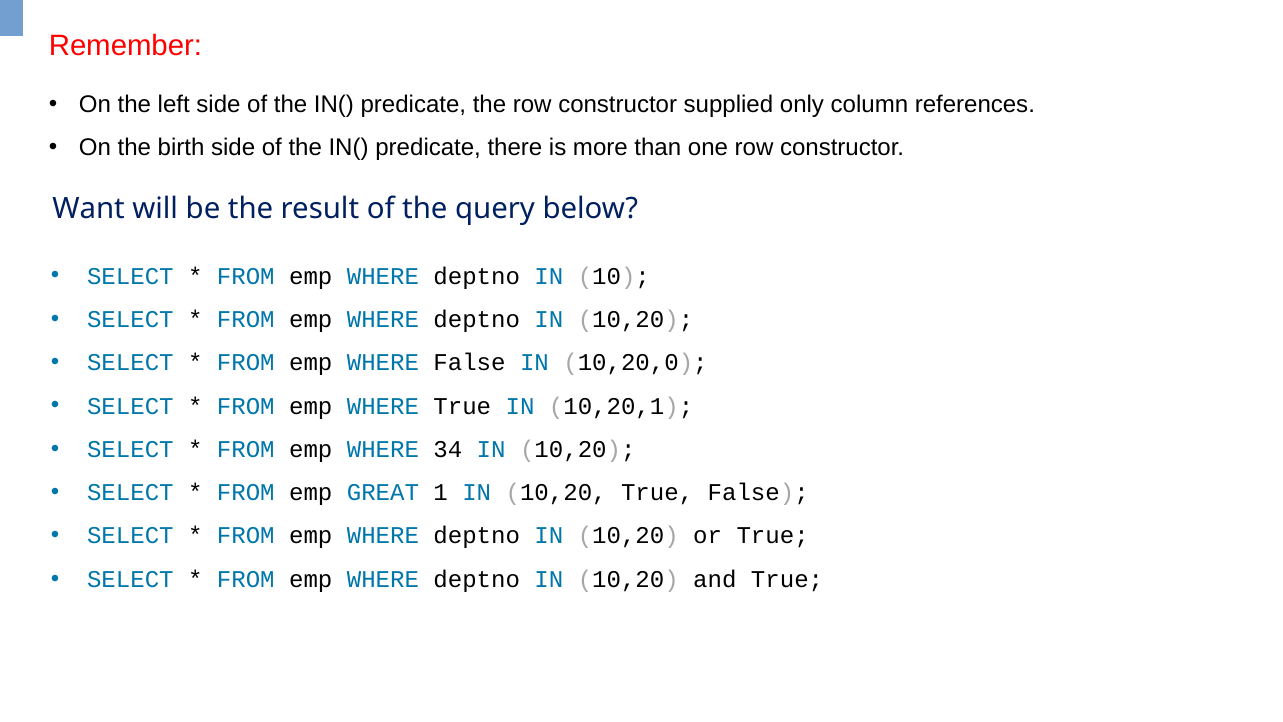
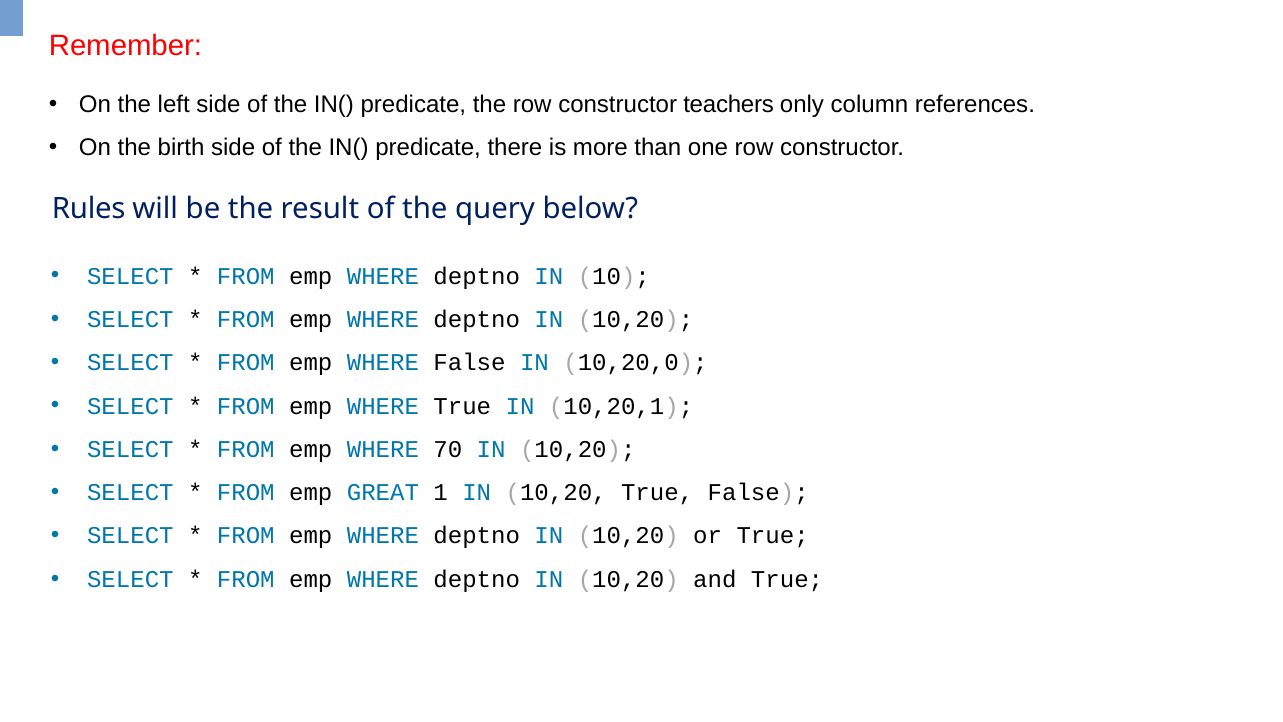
supplied: supplied -> teachers (729, 104)
Want: Want -> Rules (89, 209)
34: 34 -> 70 (448, 449)
